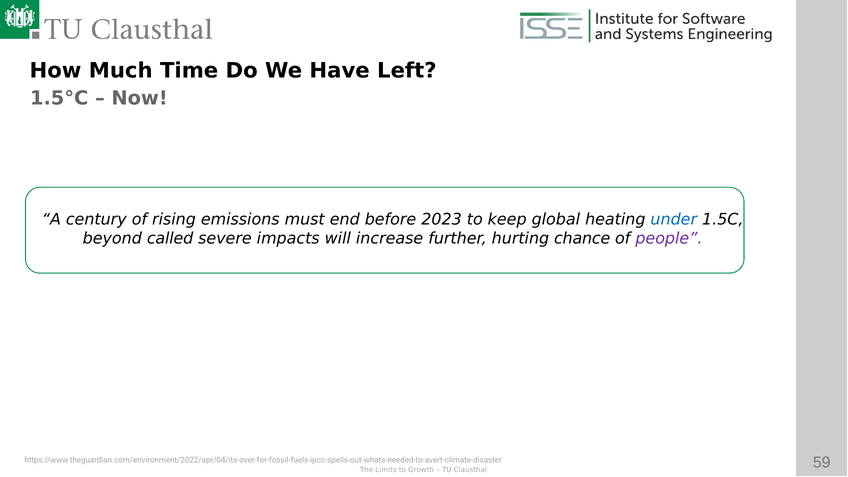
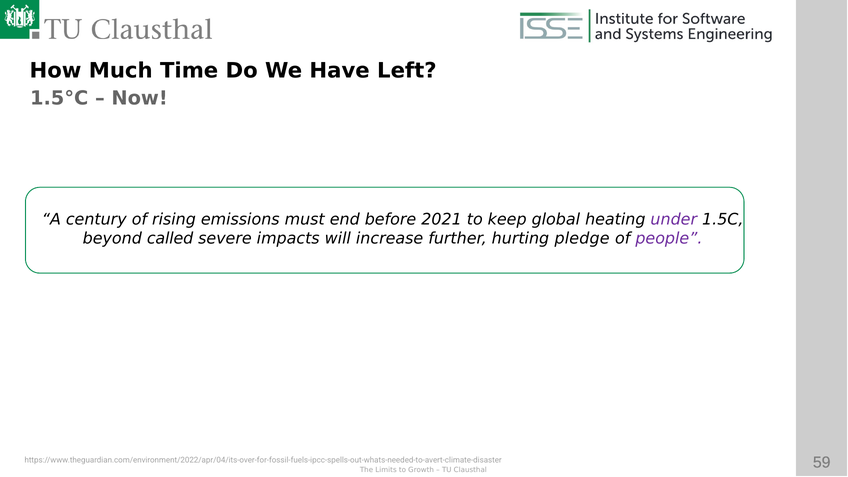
2023: 2023 -> 2021 (442, 220)
under colour: blue -> purple (674, 220)
chance: chance -> pledge (582, 239)
